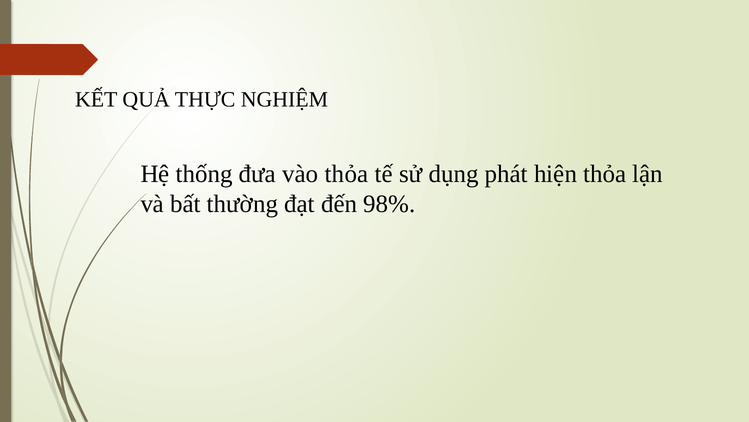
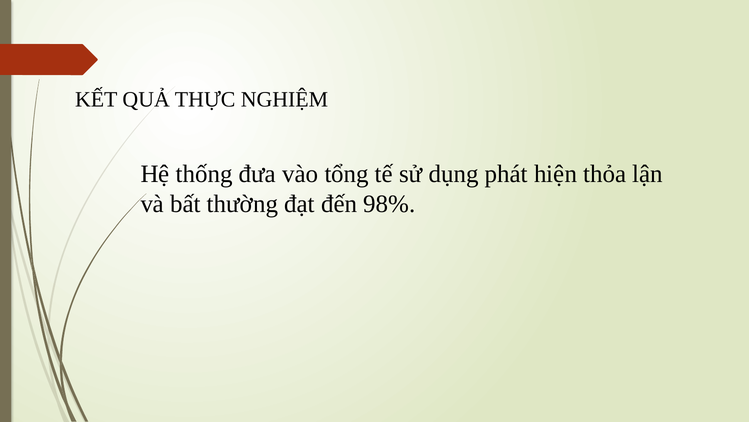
vào thỏa: thỏa -> tổng (347, 174)
